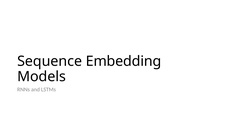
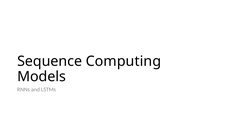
Embedding: Embedding -> Computing (123, 61)
